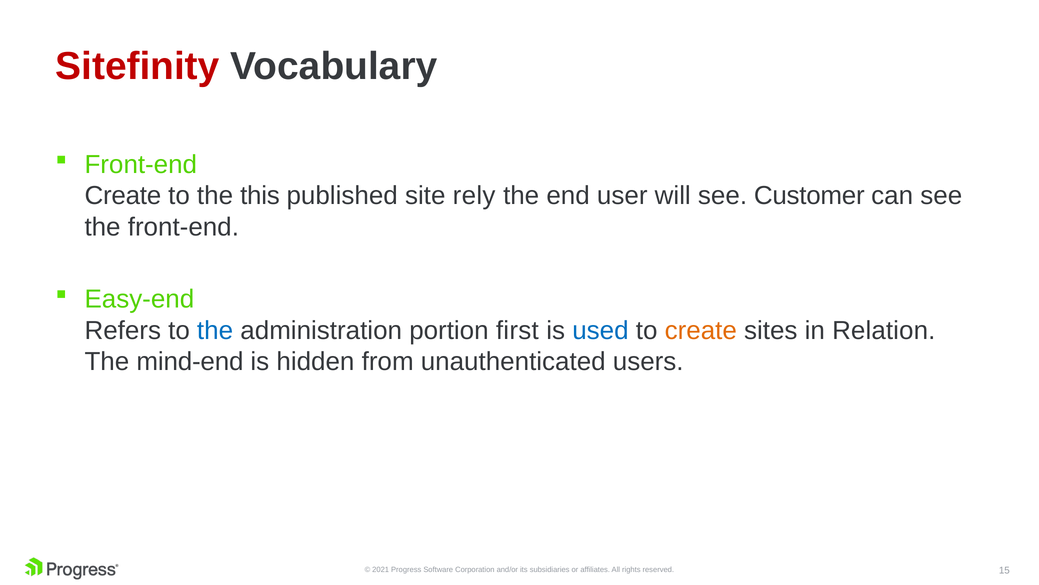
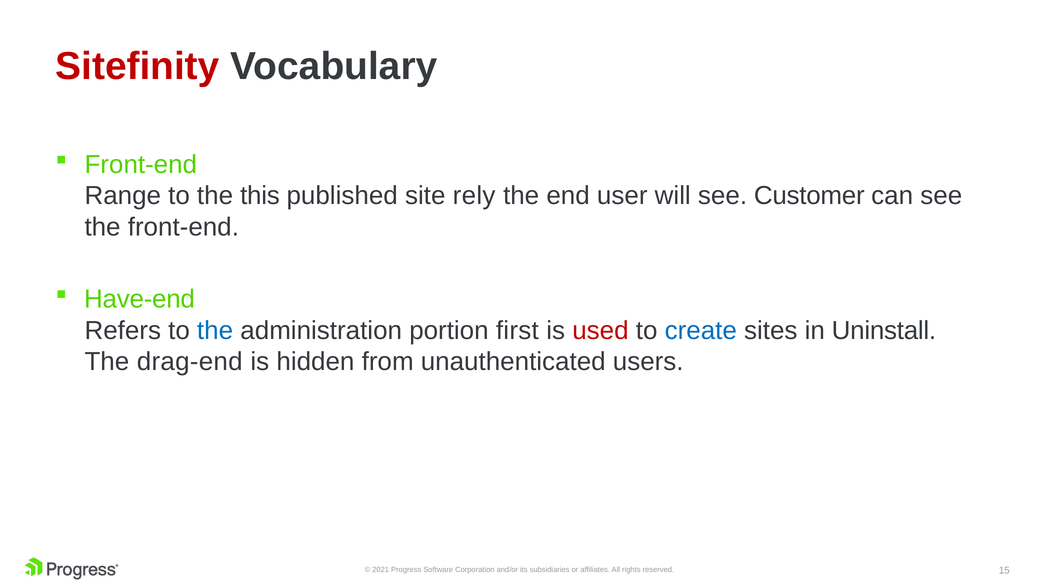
Create: Create -> Range (123, 196)
Easy-end: Easy-end -> Have-end (140, 299)
used colour: blue -> red (600, 330)
create colour: orange -> blue (701, 330)
Relation: Relation -> Uninstall (884, 330)
mind-end: mind-end -> drag-end (190, 361)
